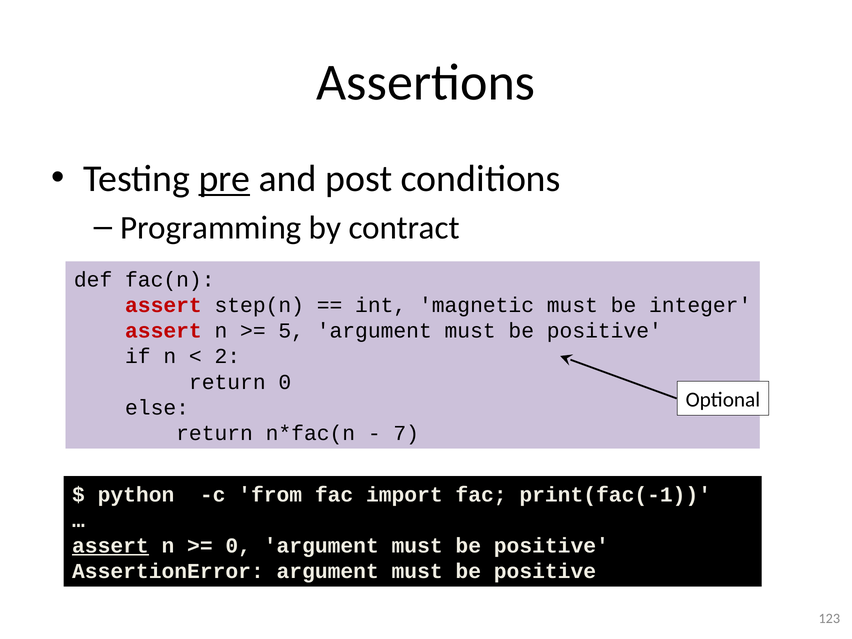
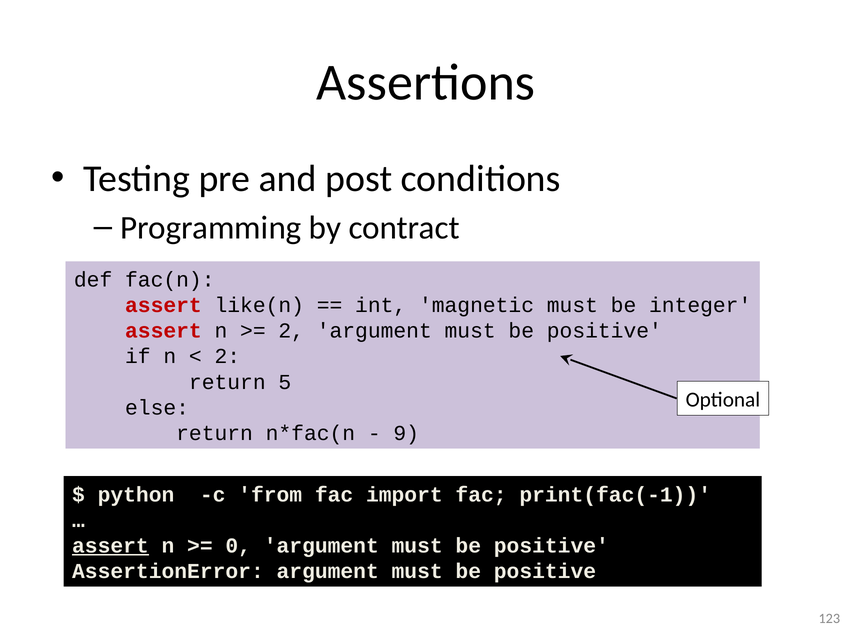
pre underline: present -> none (225, 179)
step(n: step(n -> like(n (259, 305)
5: 5 -> 2 (291, 331)
return 0: 0 -> 5 (285, 382)
7: 7 -> 9 (406, 433)
